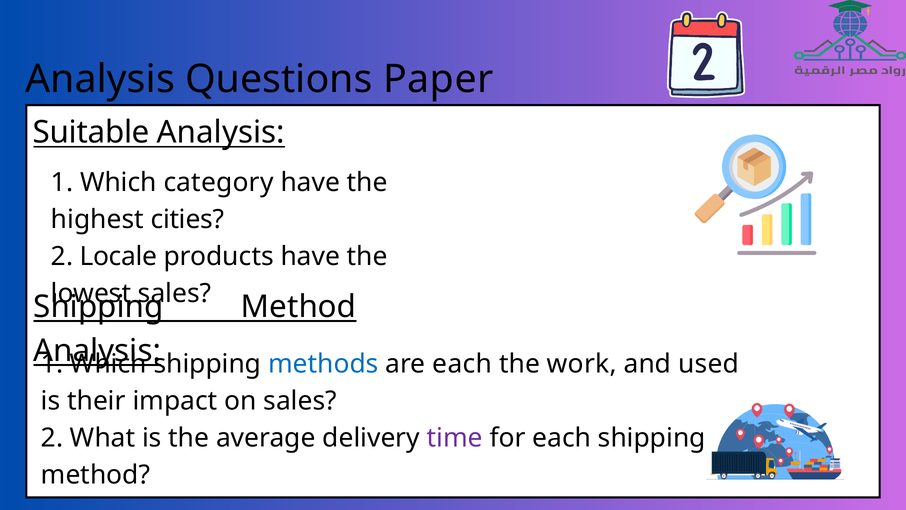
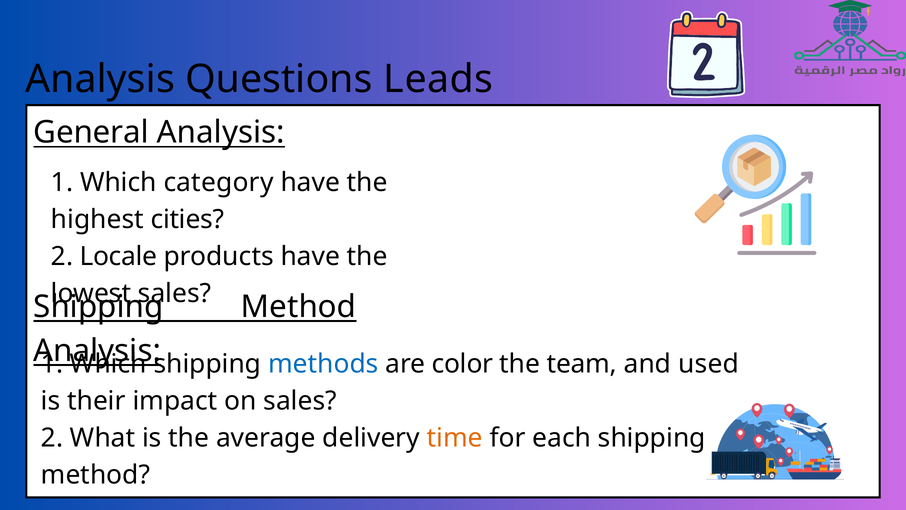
Paper: Paper -> Leads (438, 79)
Suitable: Suitable -> General (91, 132)
are each: each -> color (462, 364)
work: work -> team (582, 364)
time colour: purple -> orange (455, 438)
